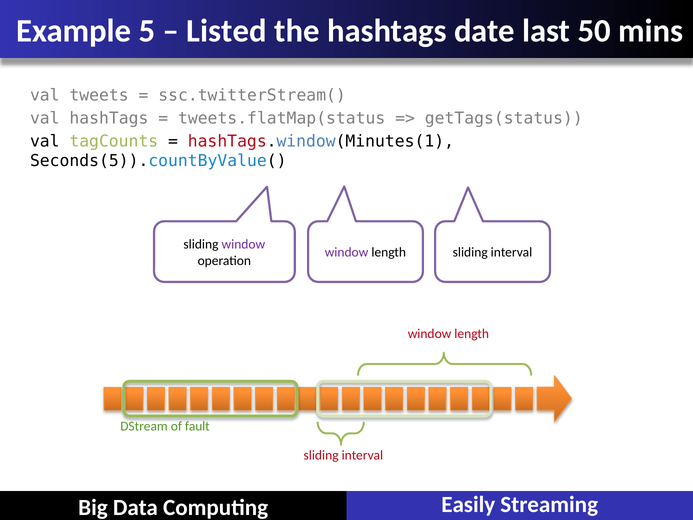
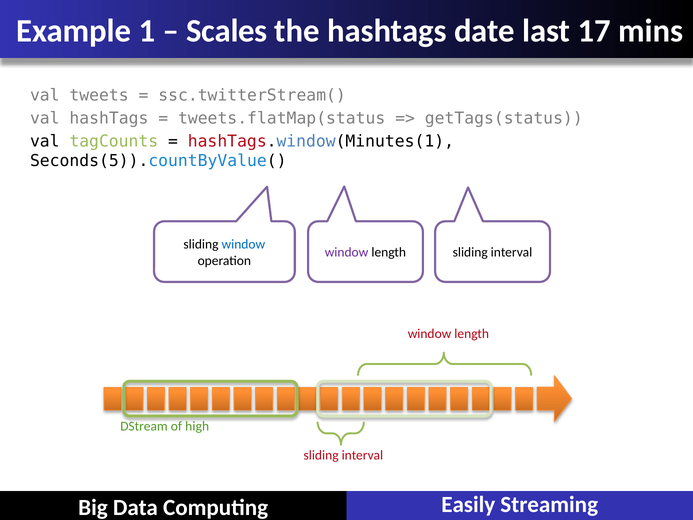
5: 5 -> 1 (147, 31)
Listed: Listed -> Scales (227, 31)
50: 50 -> 17 (594, 31)
window colour: purple -> blue (243, 244)
fault: fault -> high (197, 426)
